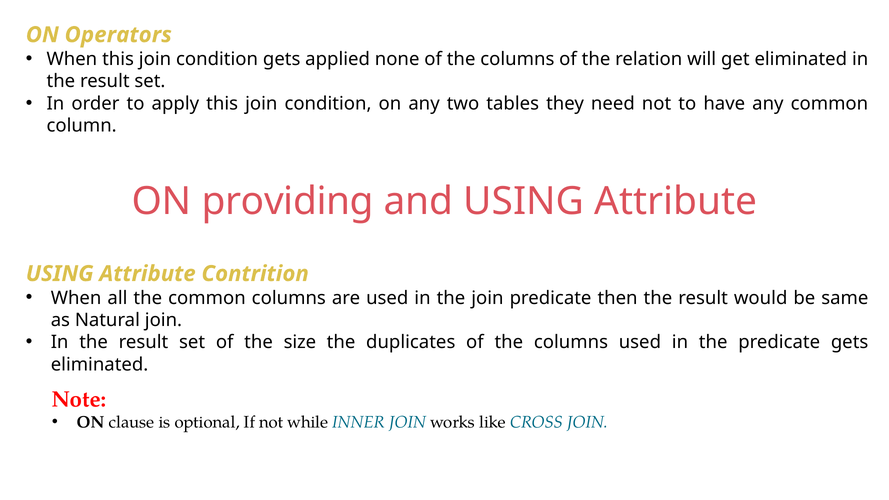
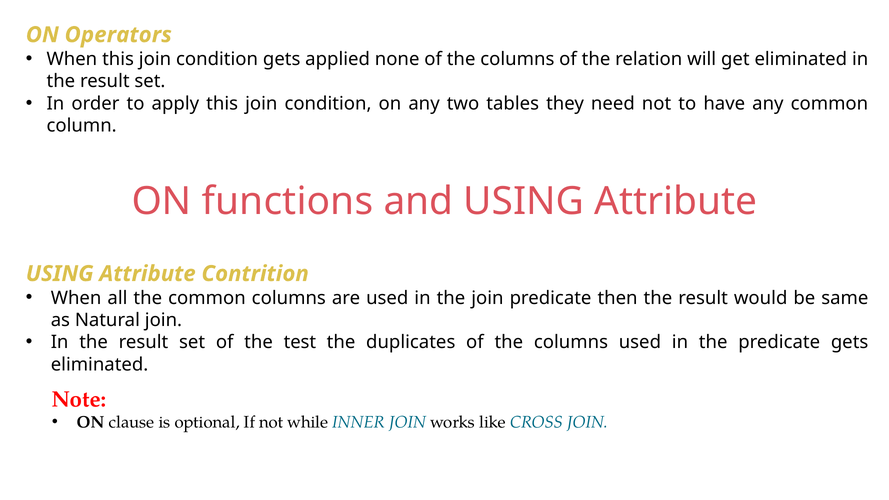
providing: providing -> functions (287, 202)
size: size -> test (300, 342)
